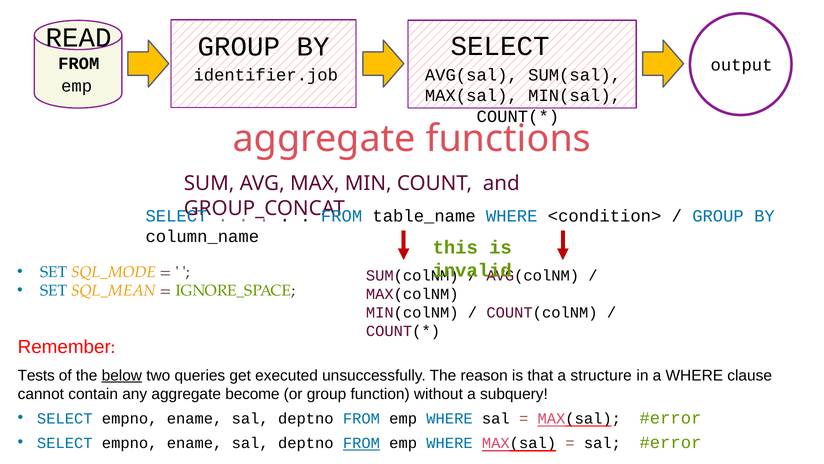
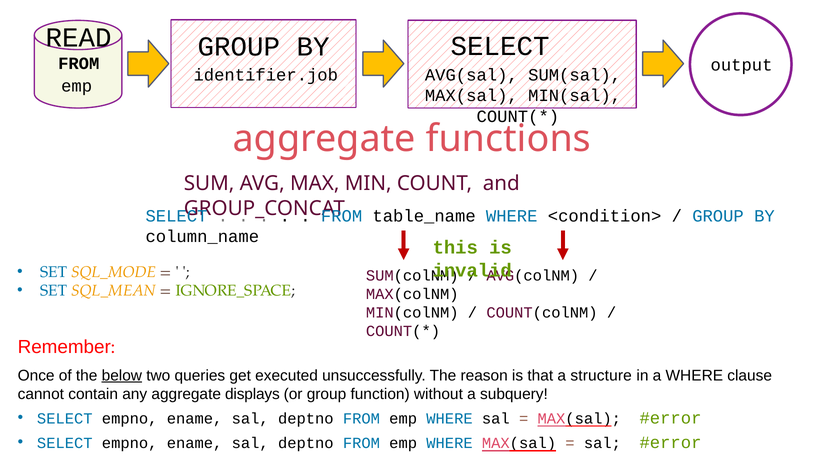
Tests: Tests -> Once (36, 375)
become: become -> displays (252, 394)
FROM underline: present -> none (361, 443)
